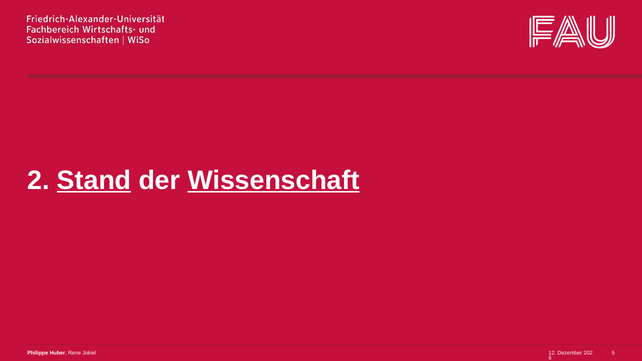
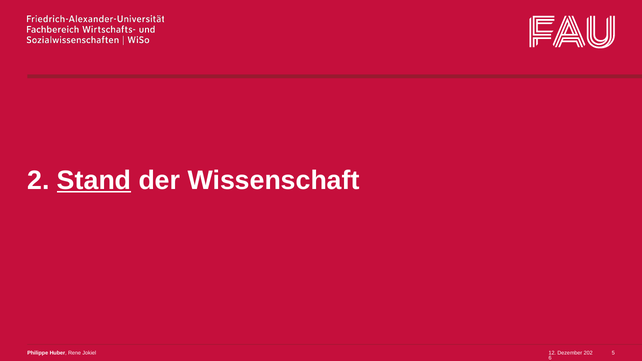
Wissenschaft underline: present -> none (274, 180)
